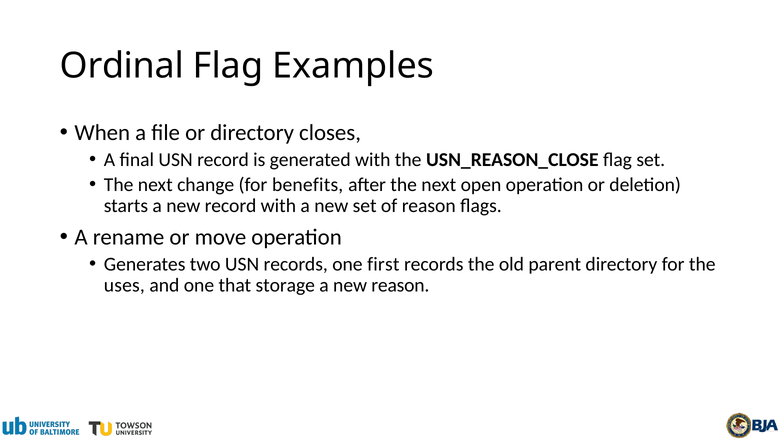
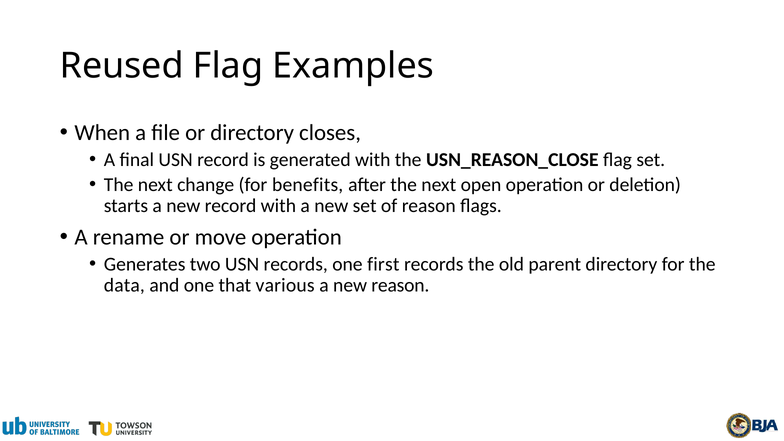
Ordinal: Ordinal -> Reused (122, 66)
uses: uses -> data (124, 285)
storage: storage -> various (285, 285)
